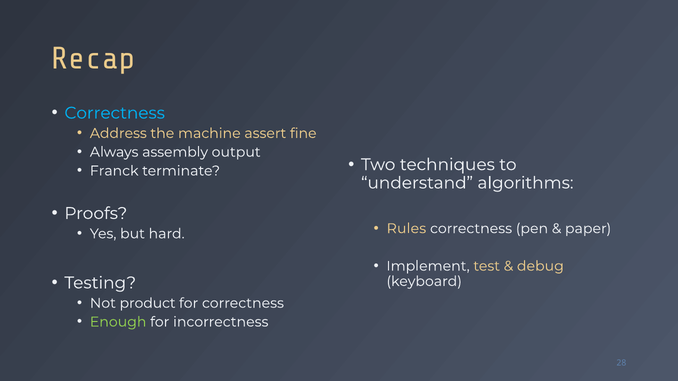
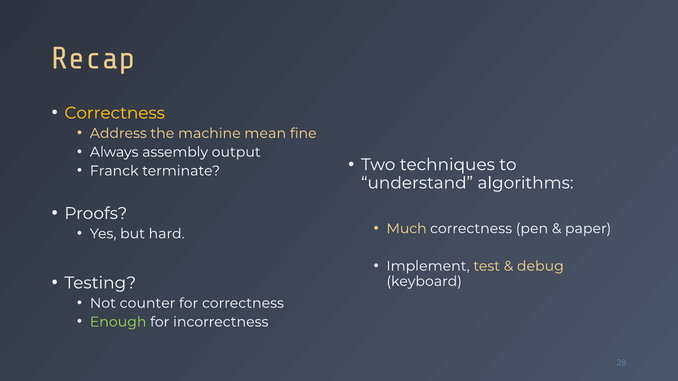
Correctness colour: light blue -> yellow (115, 113)
assert: assert -> mean (265, 133)
Rules: Rules -> Much (407, 229)
product: product -> counter (148, 303)
